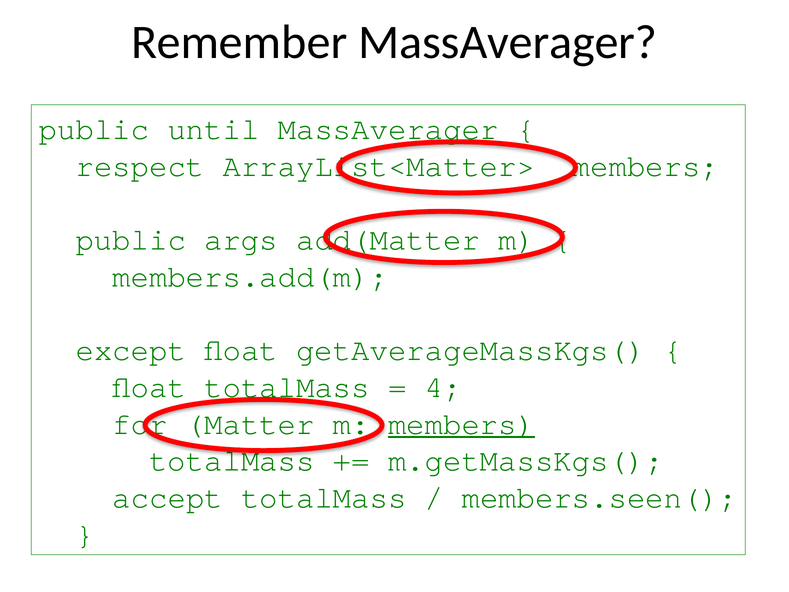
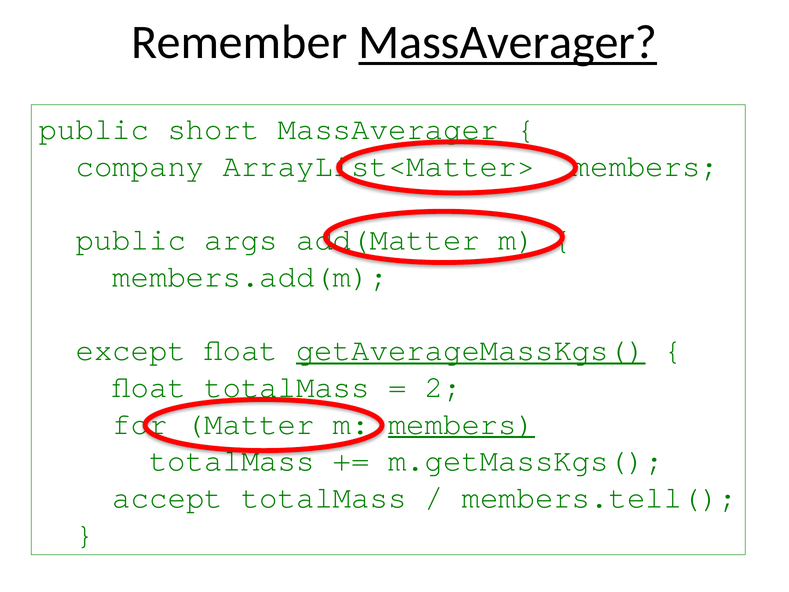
MassAverager underline: none -> present (508, 43)
until: until -> short (214, 129)
respect: respect -> company (140, 166)
getAverageMassKgs( underline: none -> present (471, 350)
4: 4 -> 2 (443, 387)
members.seen(: members.seen( -> members.tell( (599, 497)
